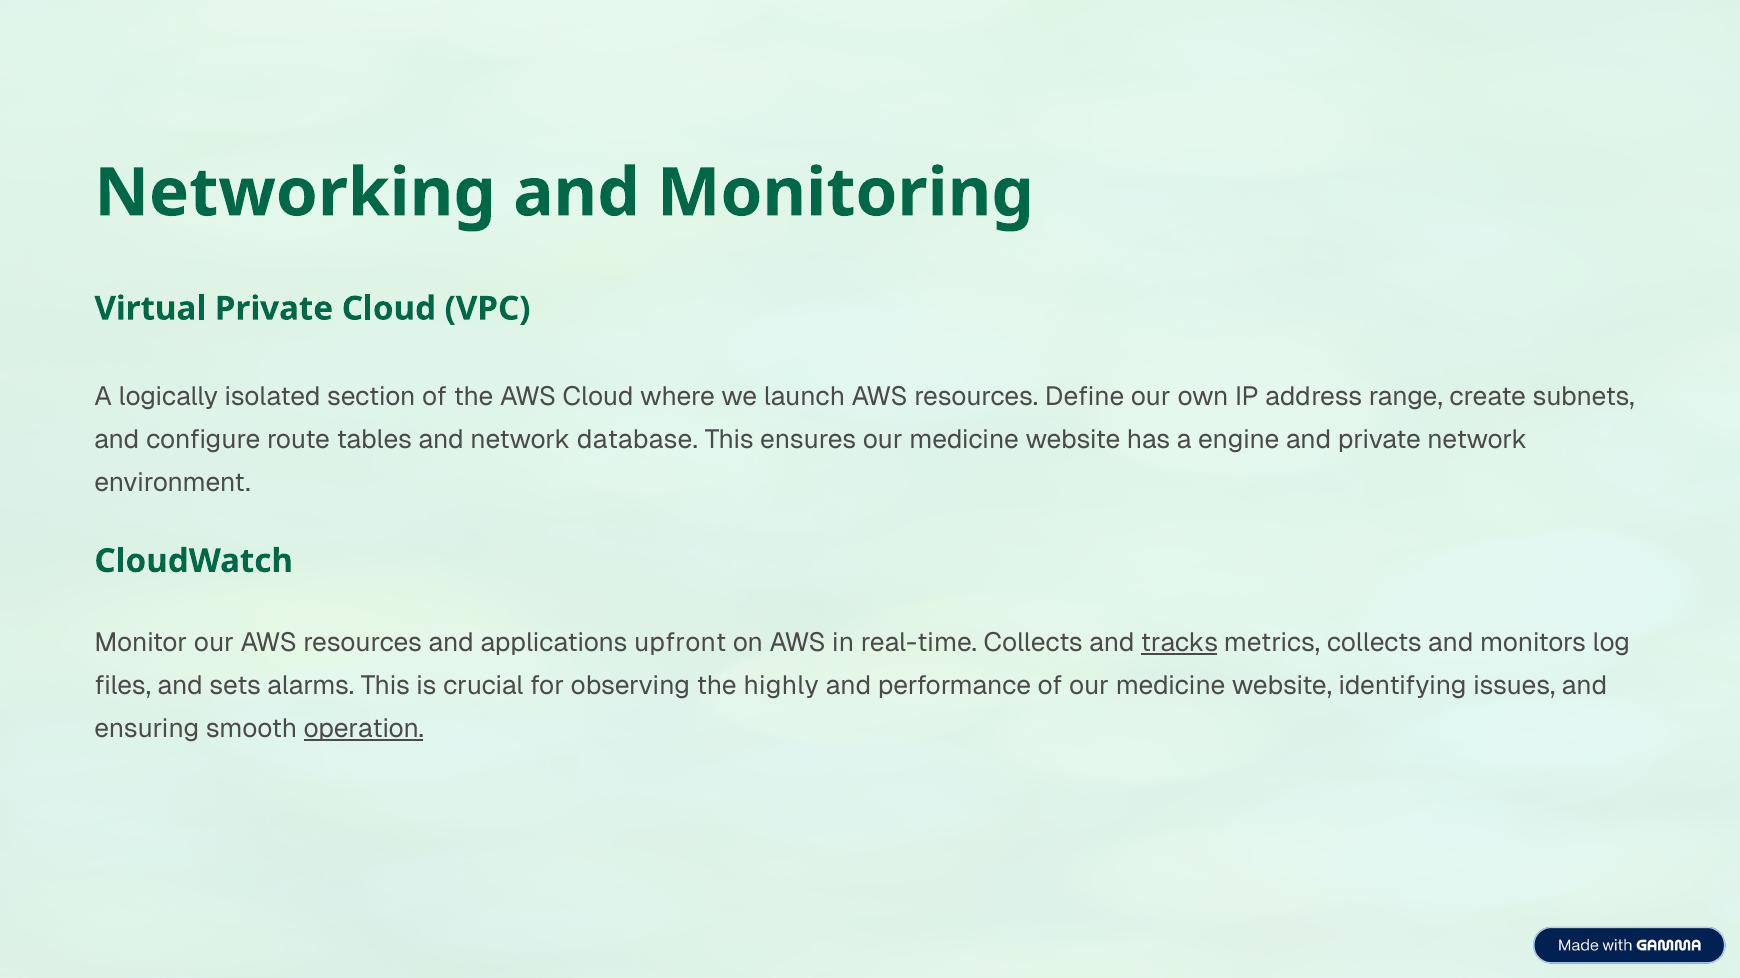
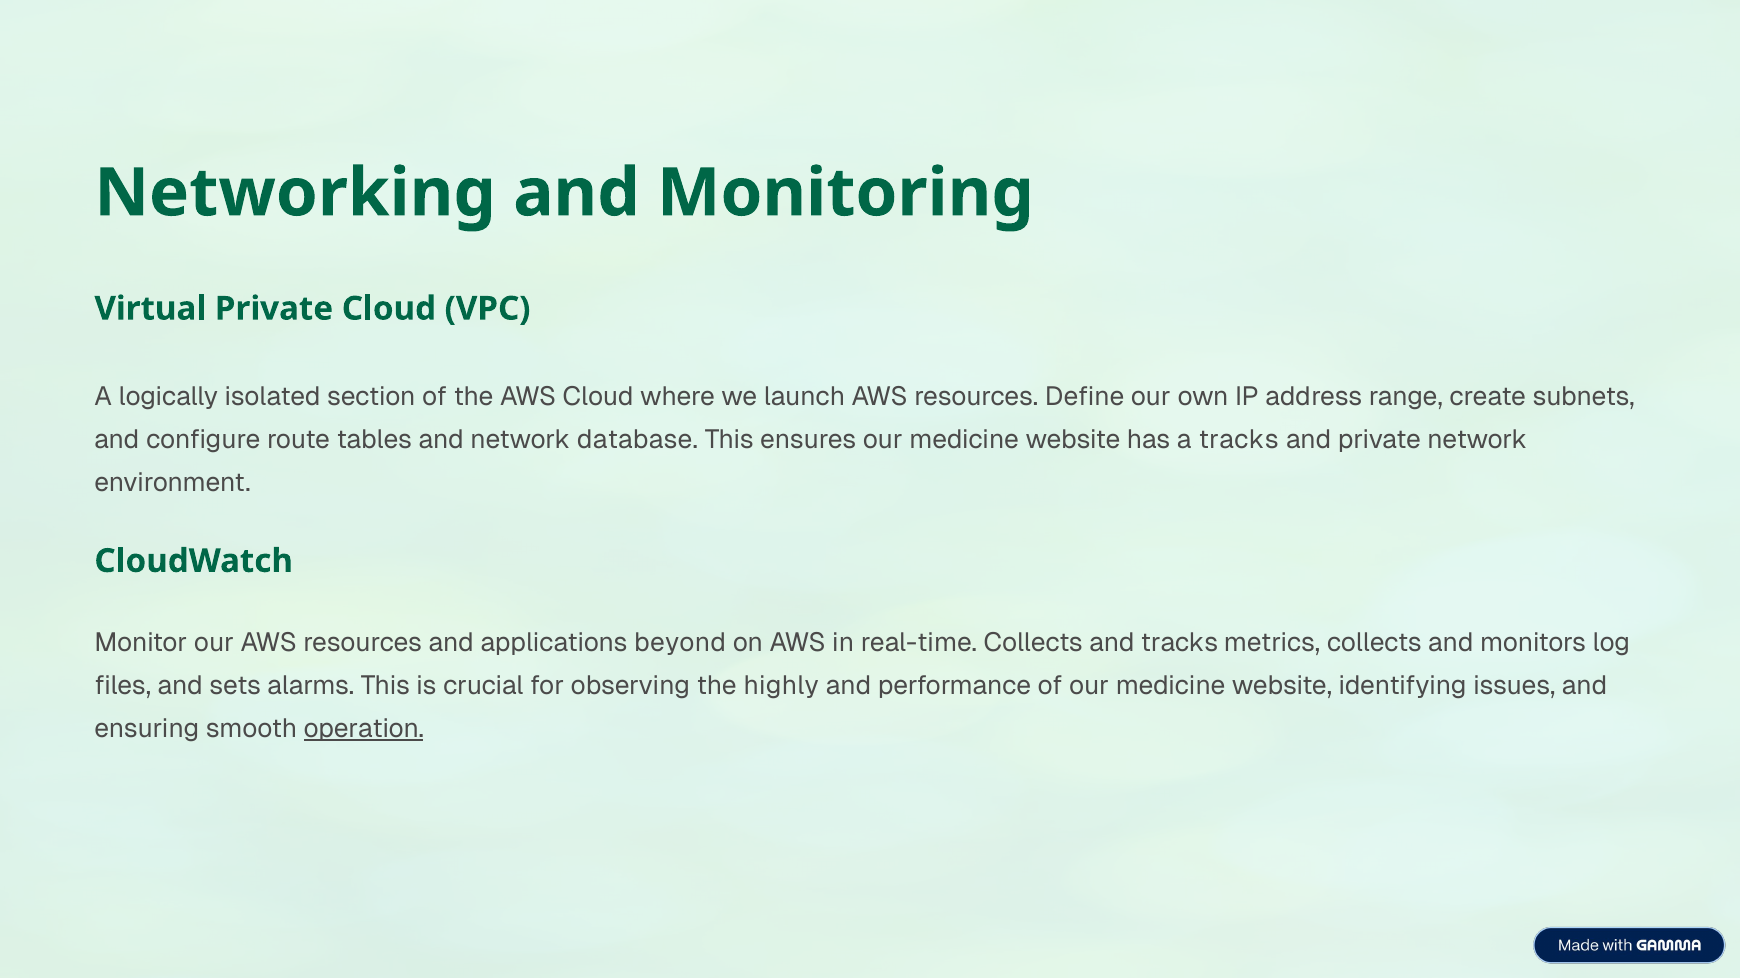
a engine: engine -> tracks (1239, 440)
upfront: upfront -> beyond (680, 643)
tracks underline: present -> none (1179, 643)
